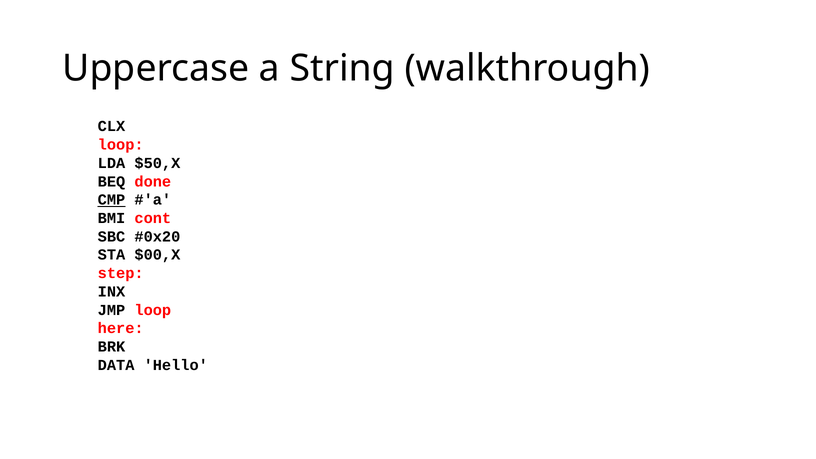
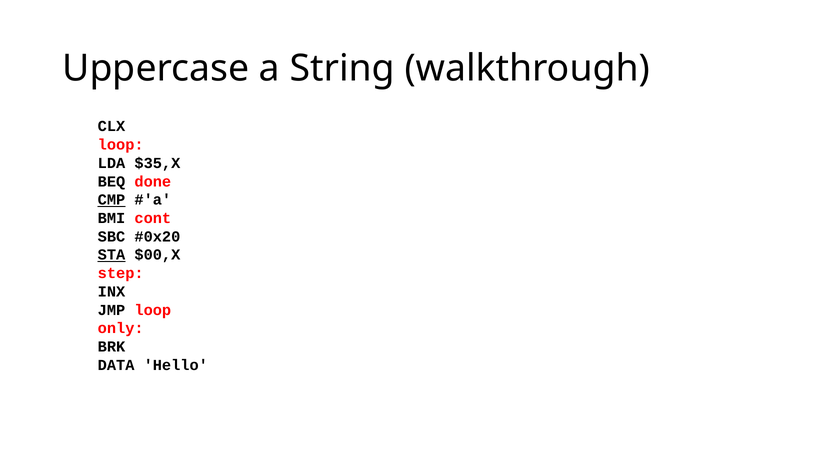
$50,X: $50,X -> $35,X (157, 163)
STA underline: none -> present (111, 255)
here: here -> only (121, 328)
